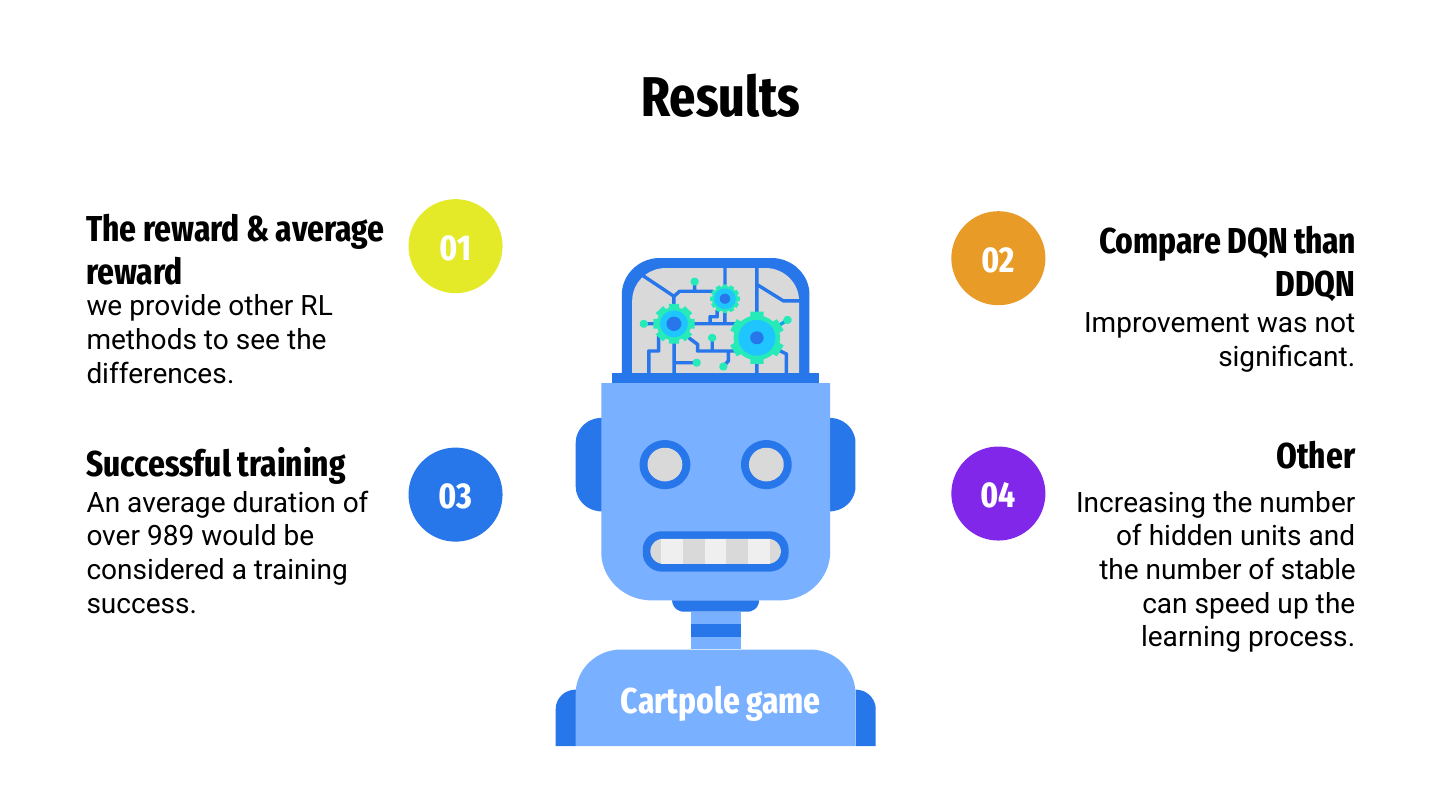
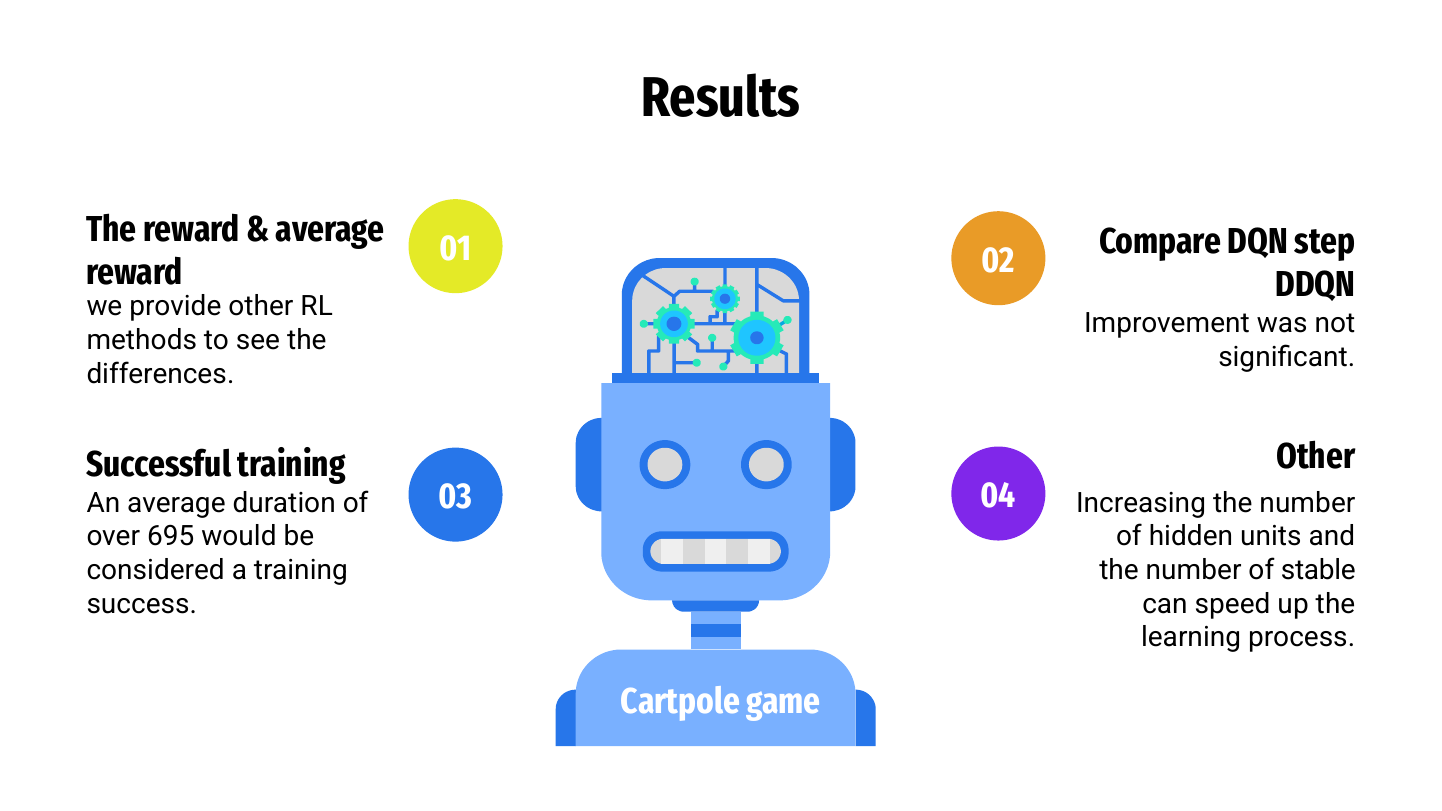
than: than -> step (1325, 241)
989: 989 -> 695 (171, 537)
